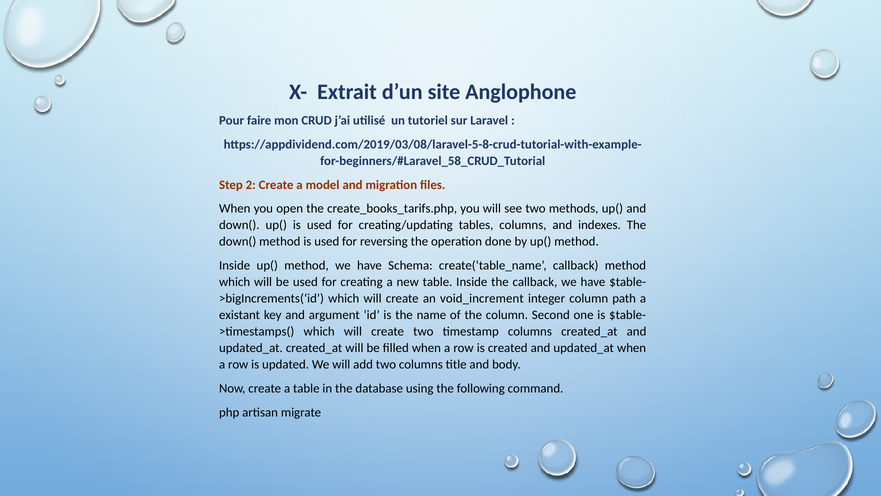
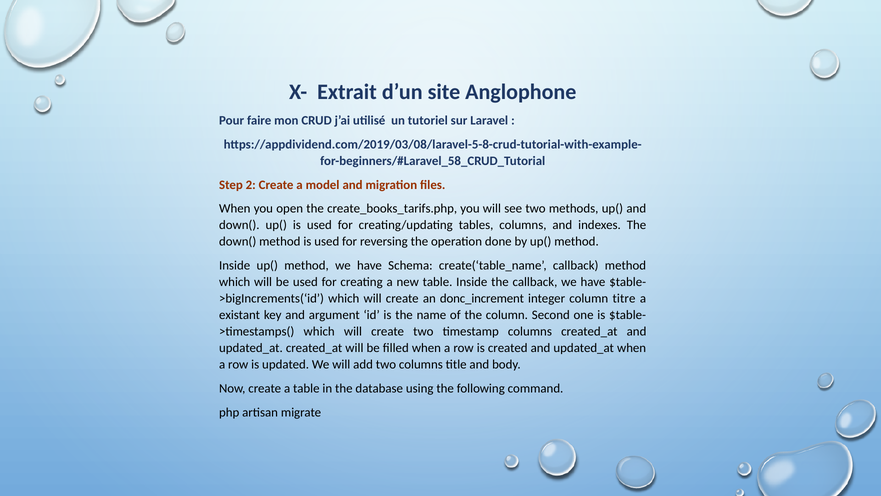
void_increment: void_increment -> donc_increment (482, 298)
path: path -> titre (624, 298)
